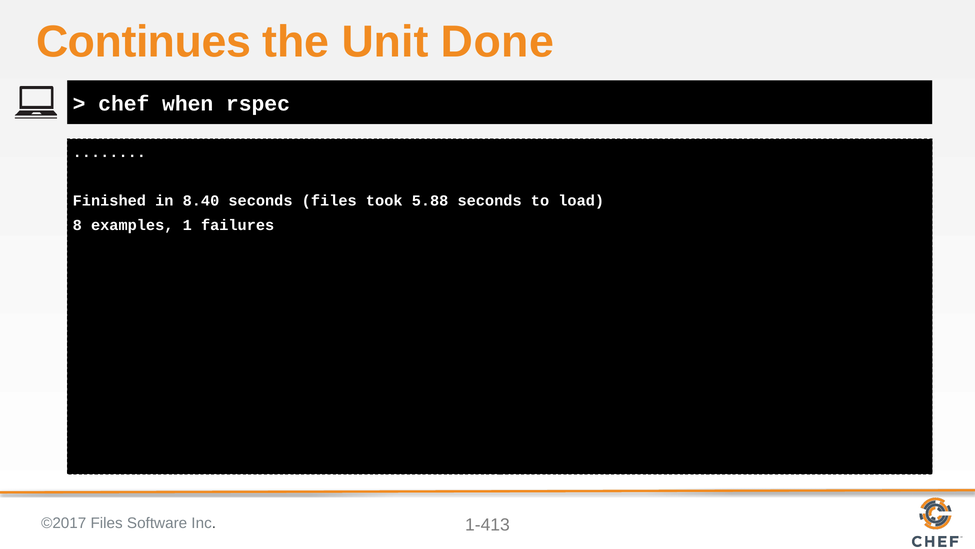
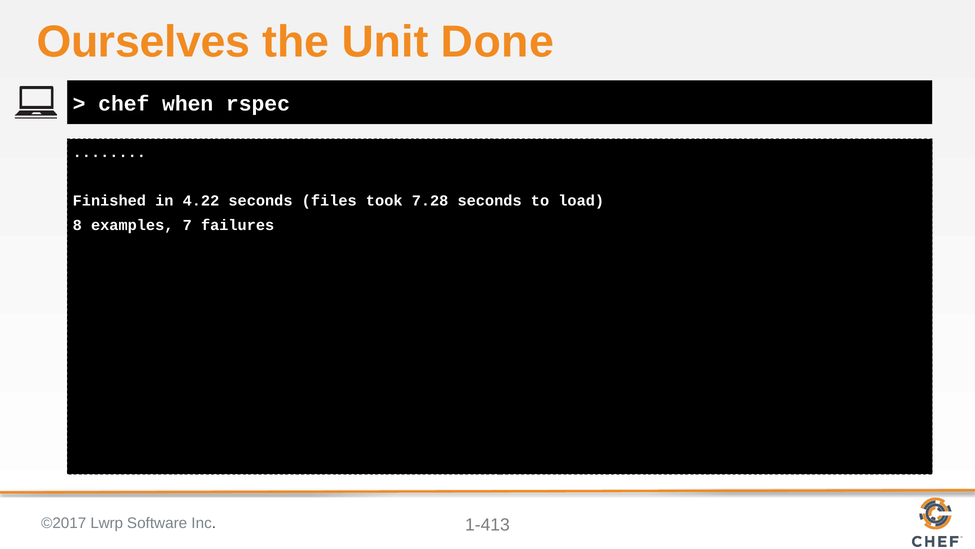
Continues: Continues -> Ourselves (143, 42)
8.40: 8.40 -> 4.22 (201, 201)
5.88: 5.88 -> 7.28 (430, 201)
1: 1 -> 7 (187, 225)
Files: Files -> Lwrp (107, 523)
